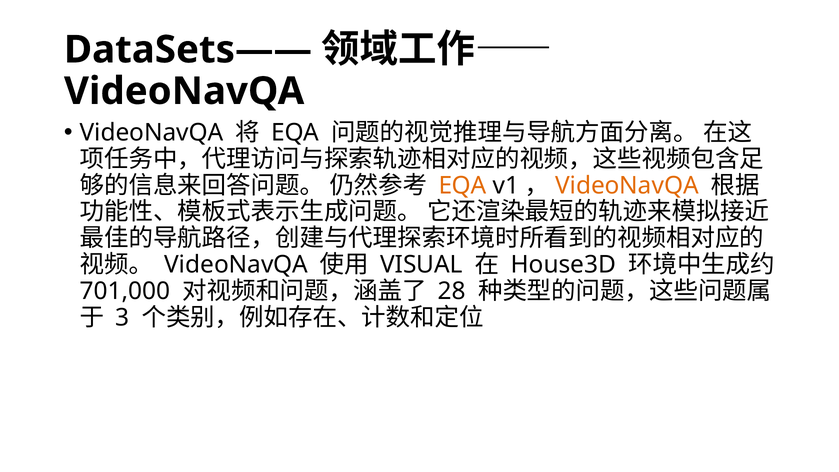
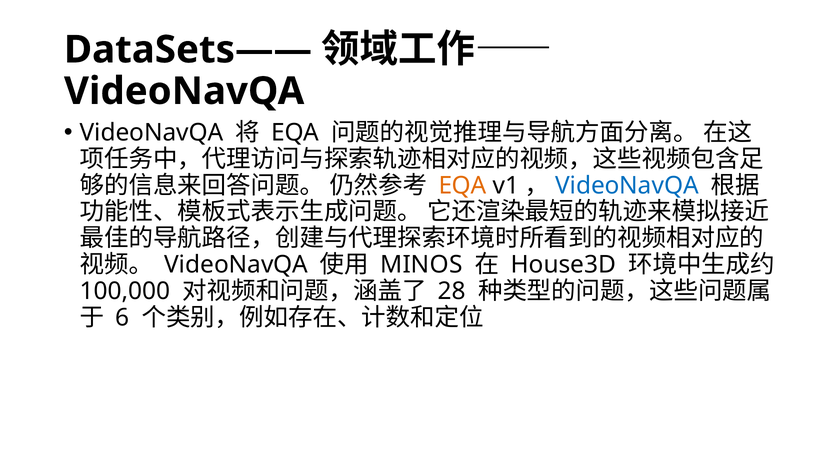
VideoNavQA colour: orange -> blue (627, 185)
VISUAL: VISUAL -> MINOS (421, 265)
701,000: 701,000 -> 100,000 (125, 291)
3: 3 -> 6 (122, 318)
